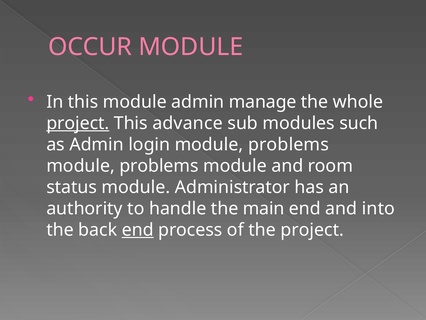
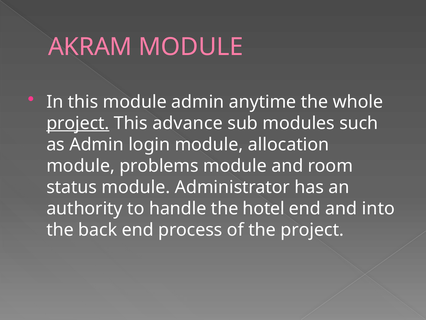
OCCUR: OCCUR -> AKRAM (90, 47)
manage: manage -> anytime (263, 102)
login module problems: problems -> allocation (289, 144)
main: main -> hotel (264, 208)
end underline: present -> none (138, 230)
